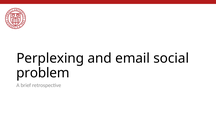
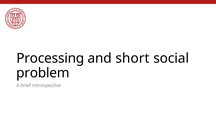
Perplexing: Perplexing -> Processing (50, 58)
email: email -> short (133, 58)
